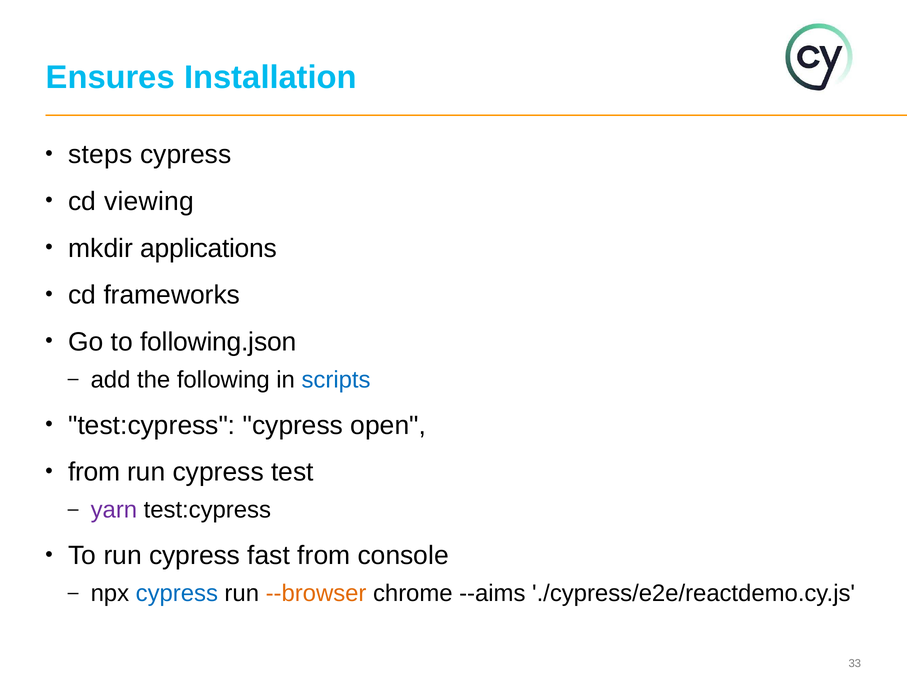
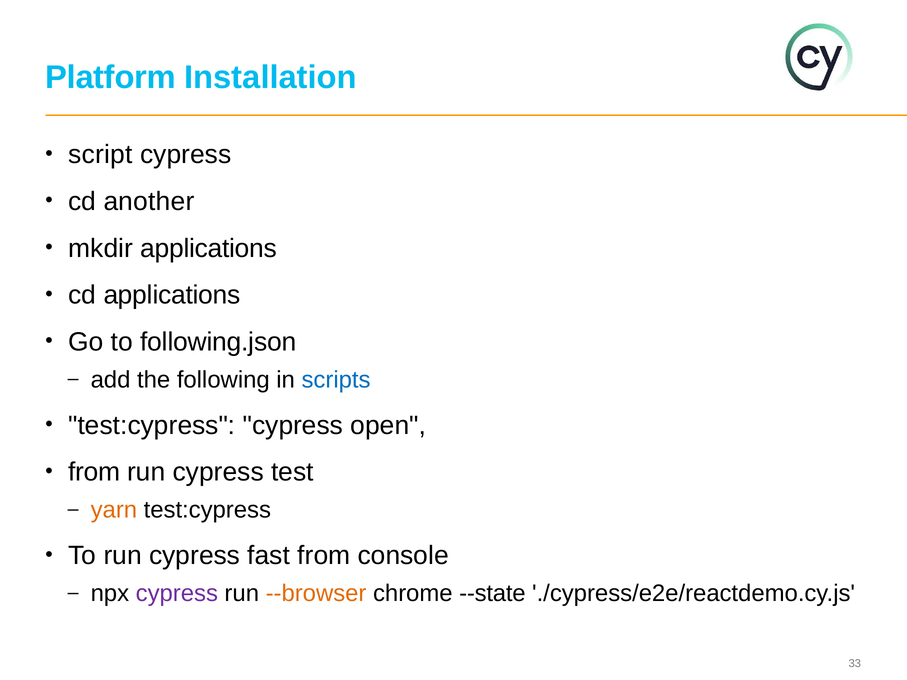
Ensures: Ensures -> Platform (110, 77)
steps: steps -> script (101, 155)
viewing: viewing -> another (149, 202)
cd frameworks: frameworks -> applications (172, 295)
yarn colour: purple -> orange (114, 510)
cypress colour: blue -> purple (177, 594)
--aims: --aims -> --state (492, 594)
